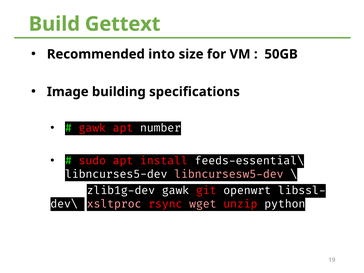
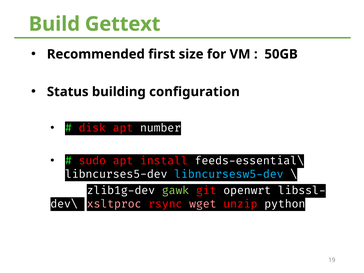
into: into -> first (162, 54)
Image: Image -> Status (68, 92)
specifications: specifications -> configuration (194, 92)
gawk: gawk -> disk (92, 128)
libncursesw5-dev colour: pink -> light blue (229, 174)
gawk colour: white -> light green (176, 191)
